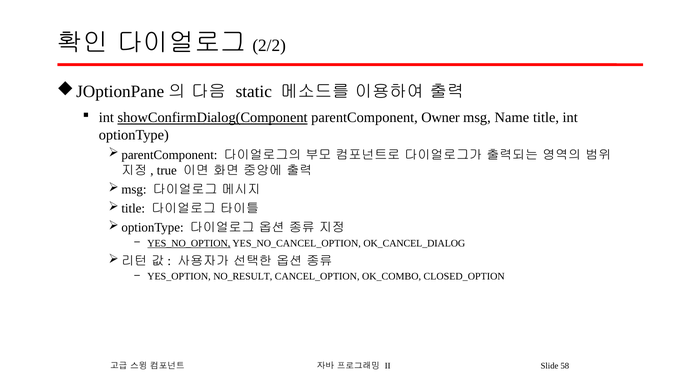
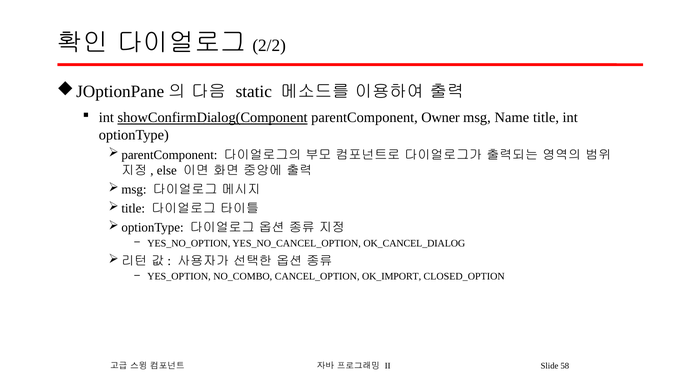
true: true -> else (167, 170)
YES_NO_OPTION underline: present -> none (189, 243)
NO_RESULT: NO_RESULT -> NO_COMBO (243, 276)
OK_COMBO: OK_COMBO -> OK_IMPORT (392, 276)
